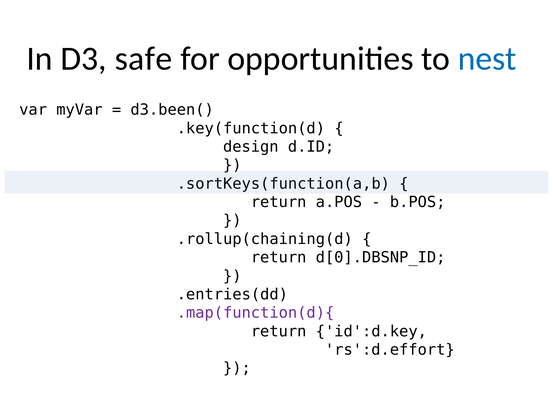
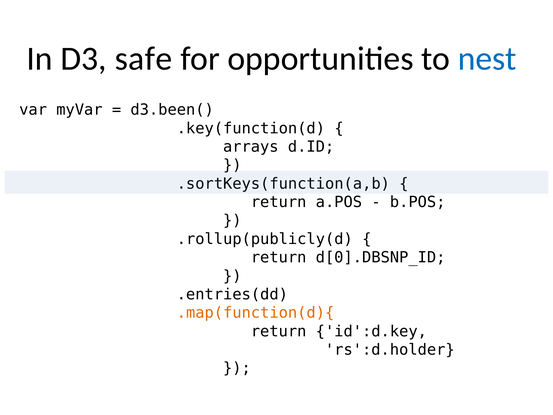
design: design -> arrays (251, 147)
.rollup(chaining(d: .rollup(chaining(d -> .rollup(publicly(d (265, 239)
.map(function(d){ colour: purple -> orange (256, 313)
rs':d.effort: rs':d.effort -> rs':d.holder (390, 350)
